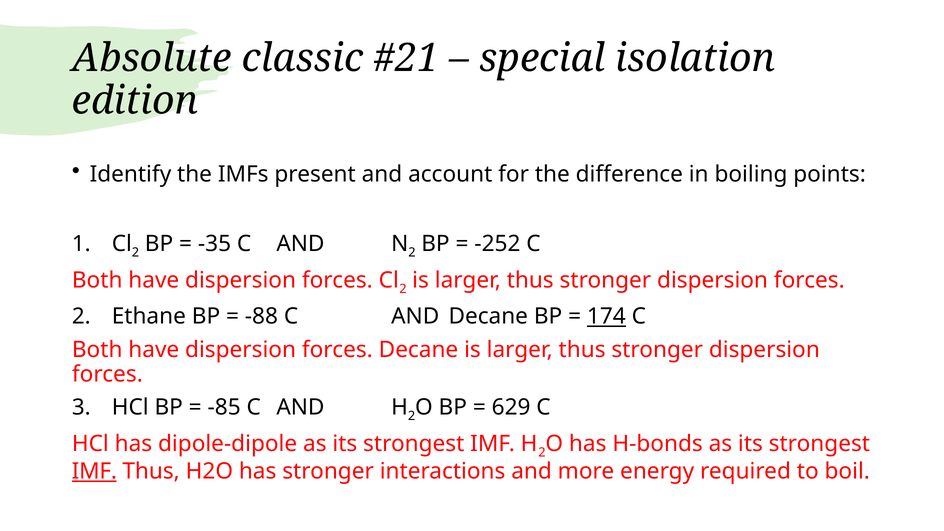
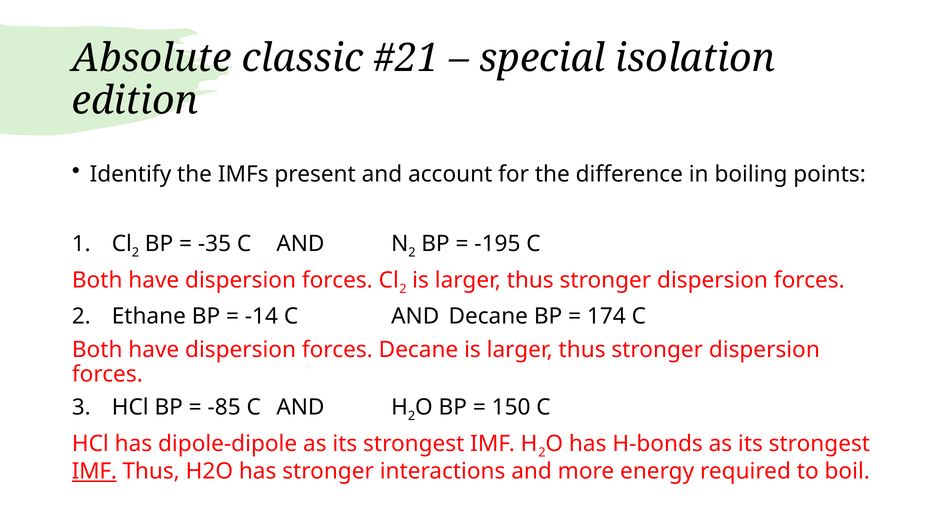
-252: -252 -> -195 (497, 244)
-88: -88 -> -14 (261, 317)
174 underline: present -> none (606, 317)
629: 629 -> 150 (511, 407)
